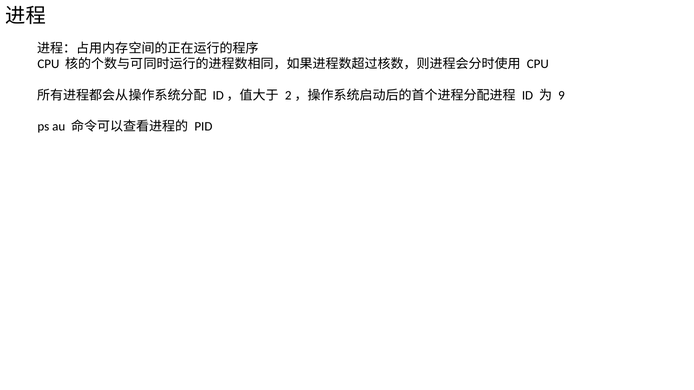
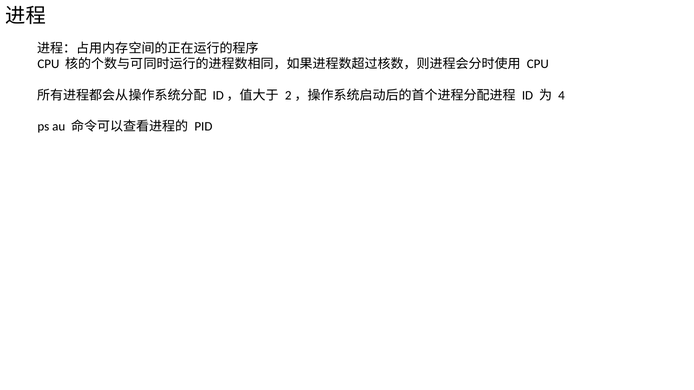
9: 9 -> 4 (561, 95)
